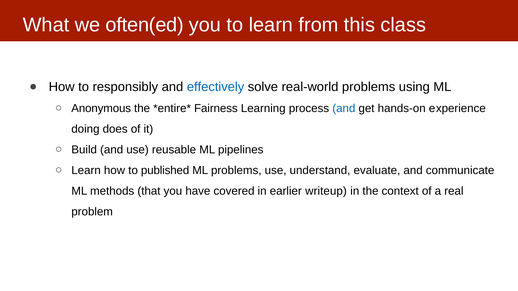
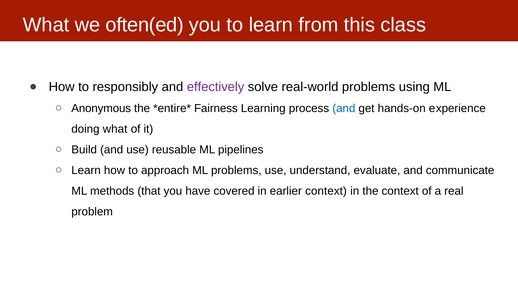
effectively colour: blue -> purple (216, 87)
doing does: does -> what (115, 129)
published: published -> approach (165, 171)
earlier writeup: writeup -> context (326, 191)
